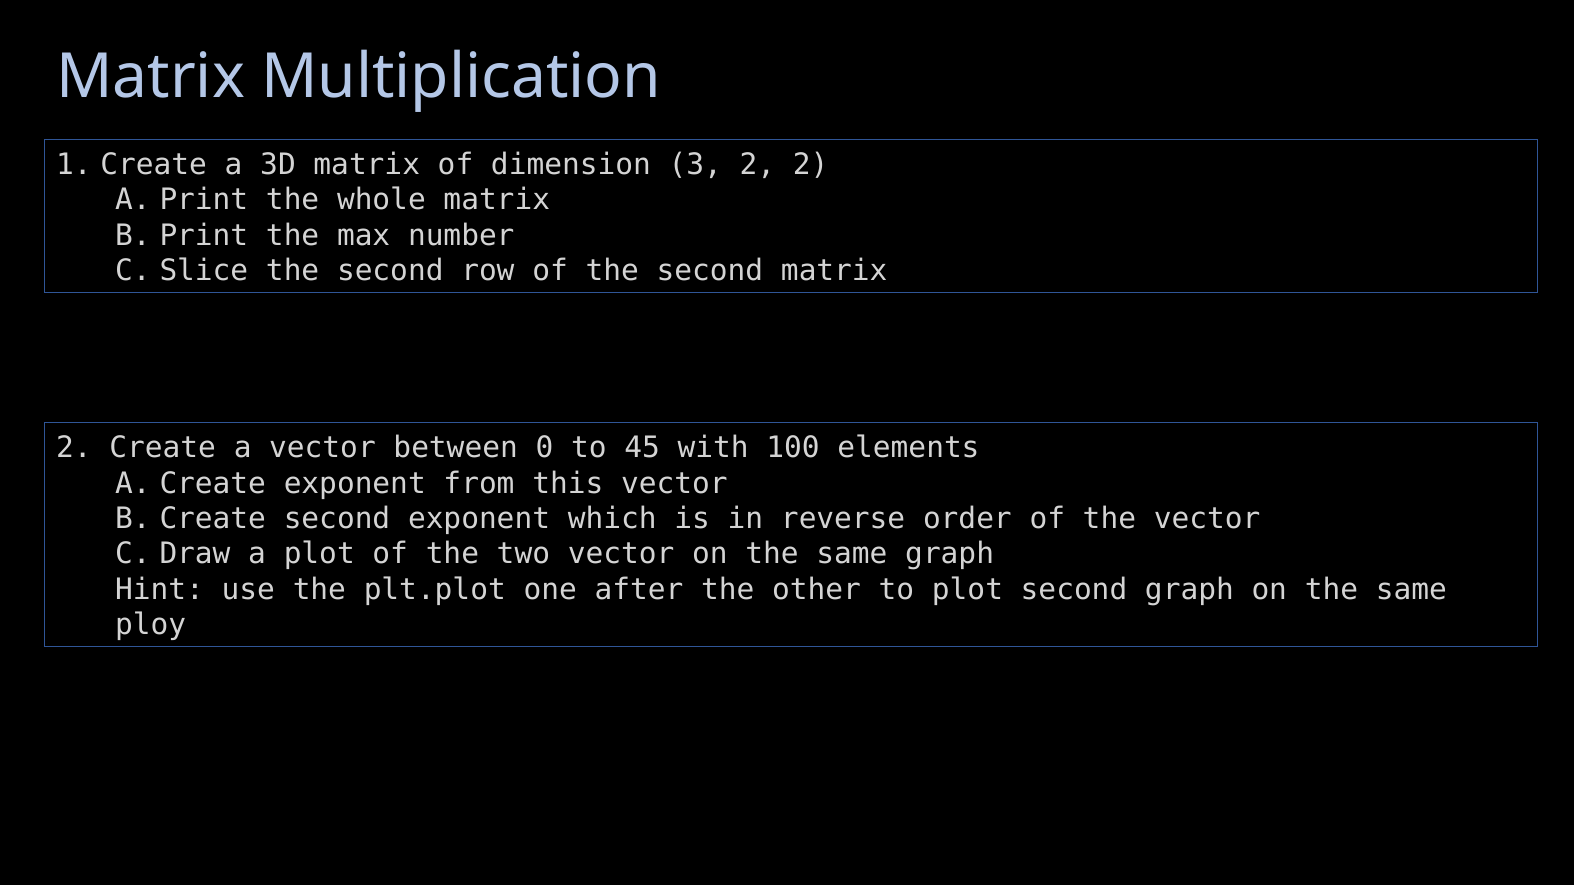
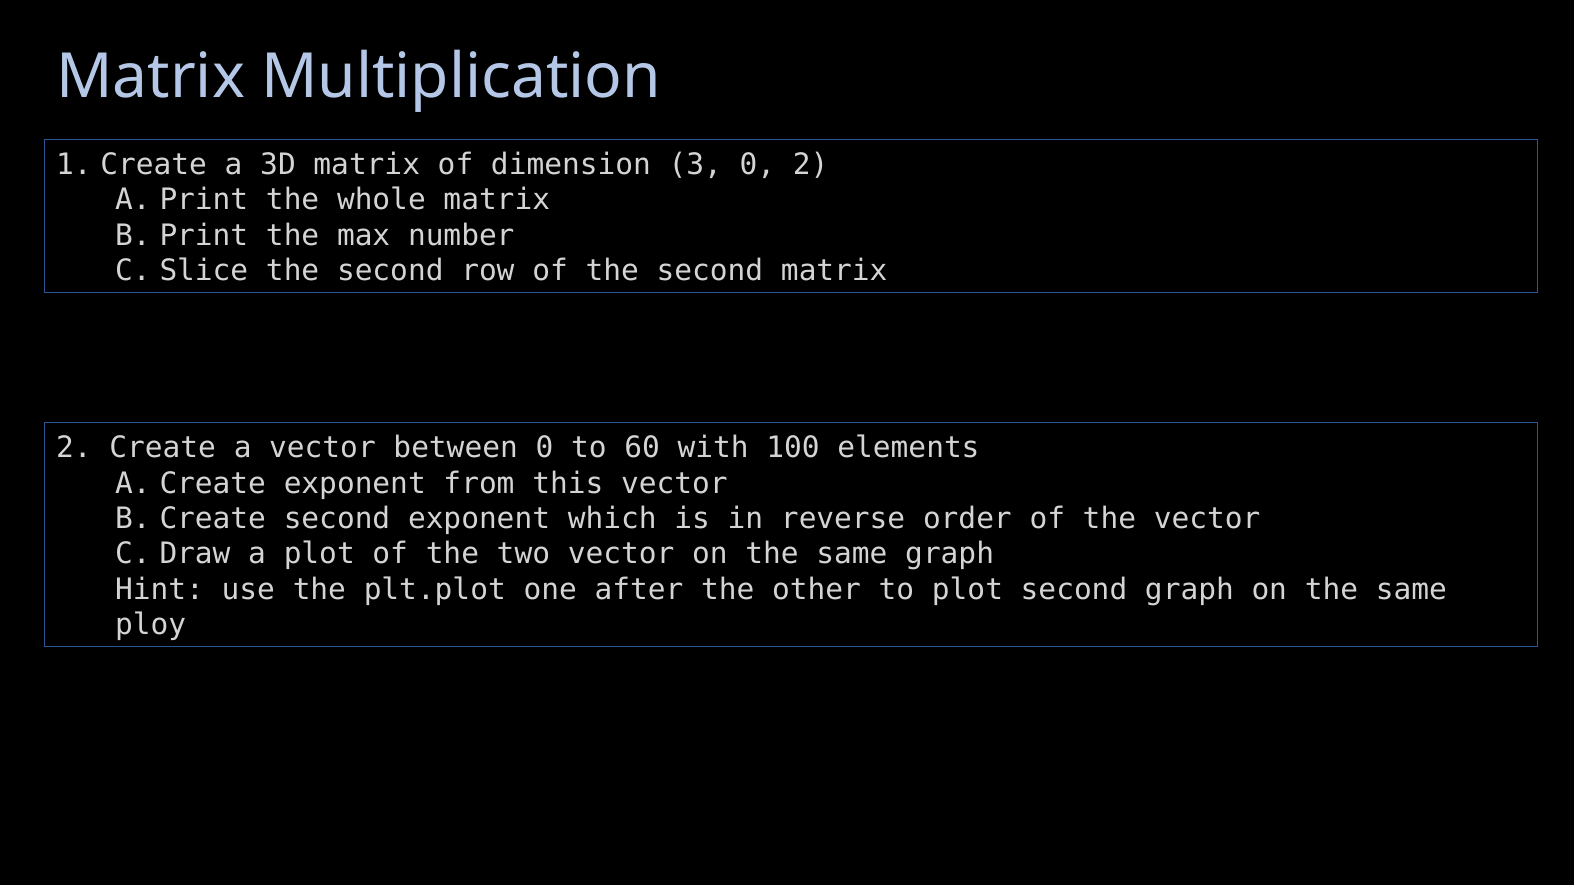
3 2: 2 -> 0 (757, 165)
45: 45 -> 60 (642, 448)
